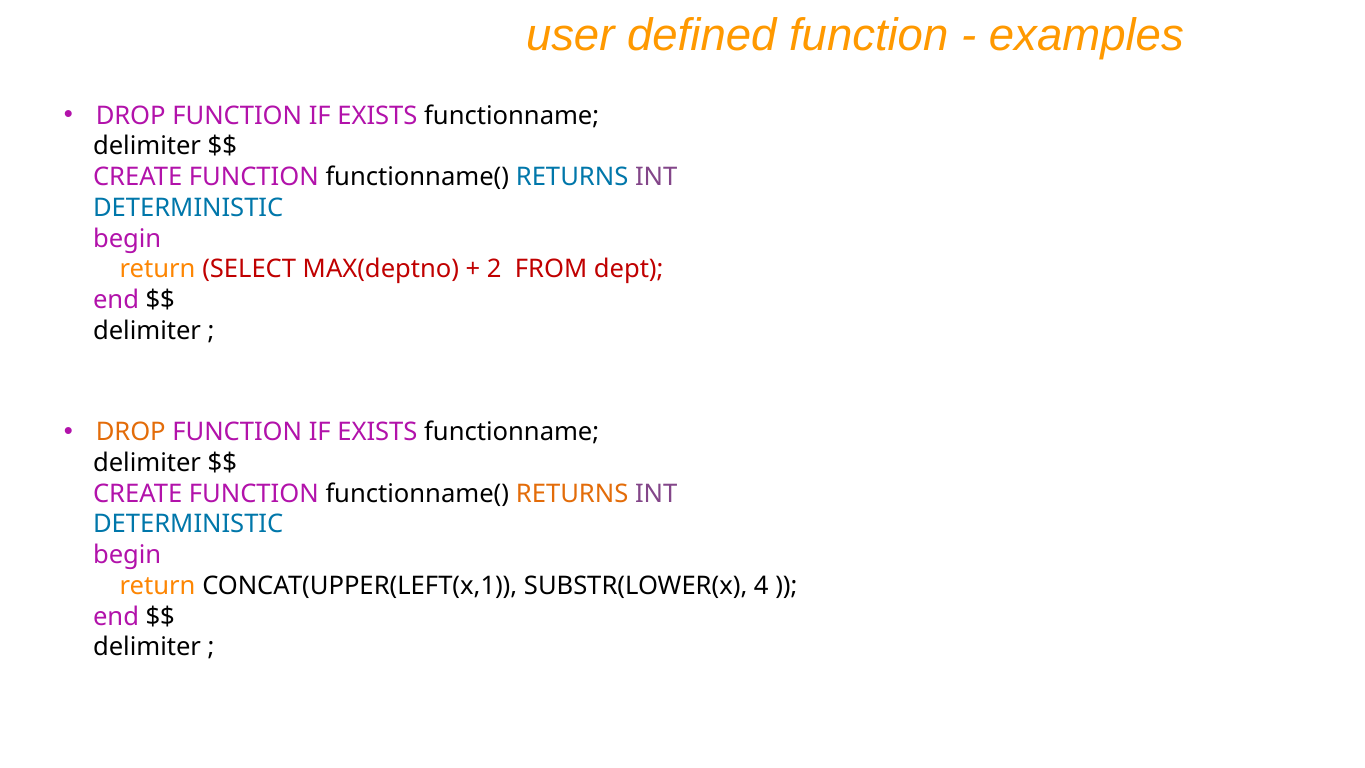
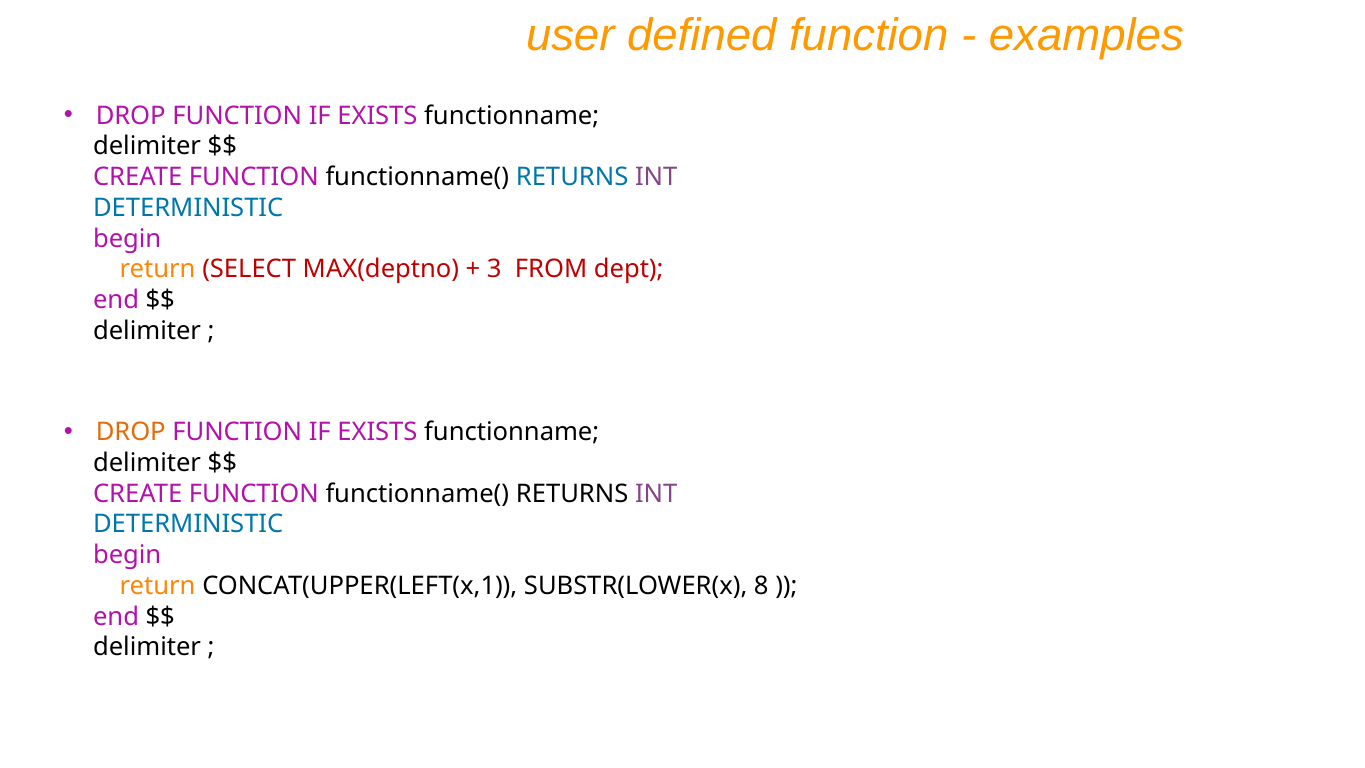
2: 2 -> 3 (494, 269)
RETURNS colour: orange -> black (572, 494)
4: 4 -> 8 (761, 586)
